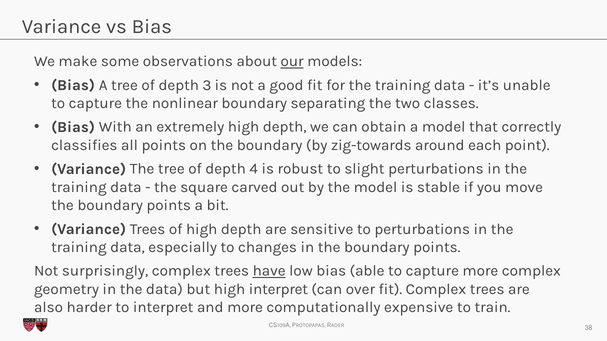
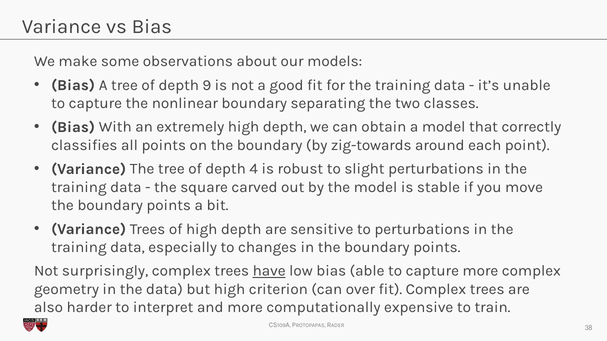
our underline: present -> none (292, 61)
3: 3 -> 9 (207, 85)
high interpret: interpret -> criterion (278, 289)
